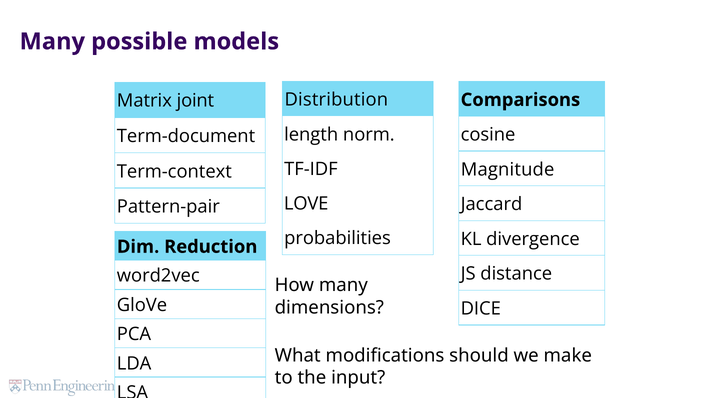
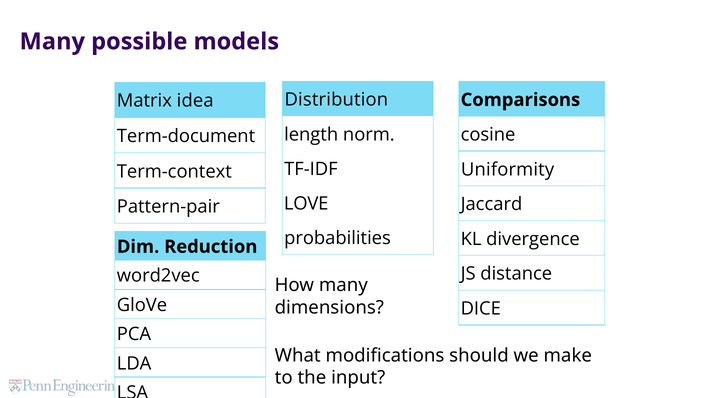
joint: joint -> idea (195, 101)
Magnitude: Magnitude -> Uniformity (508, 169)
